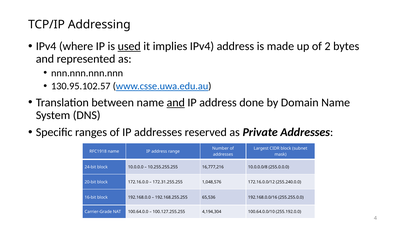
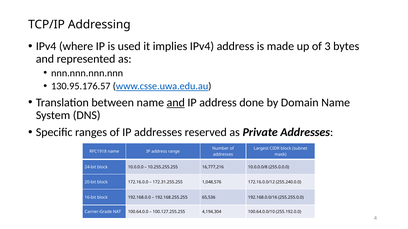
used underline: present -> none (129, 46)
2: 2 -> 3 (328, 46)
130.95.102.57: 130.95.102.57 -> 130.95.176.57 (81, 86)
